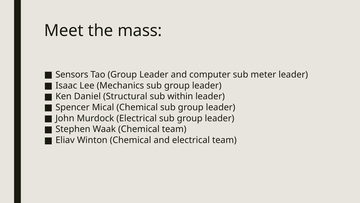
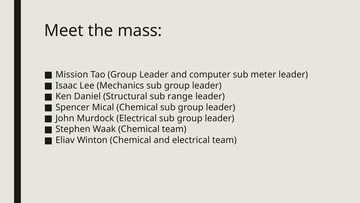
Sensors: Sensors -> Mission (72, 74)
within: within -> range (180, 96)
